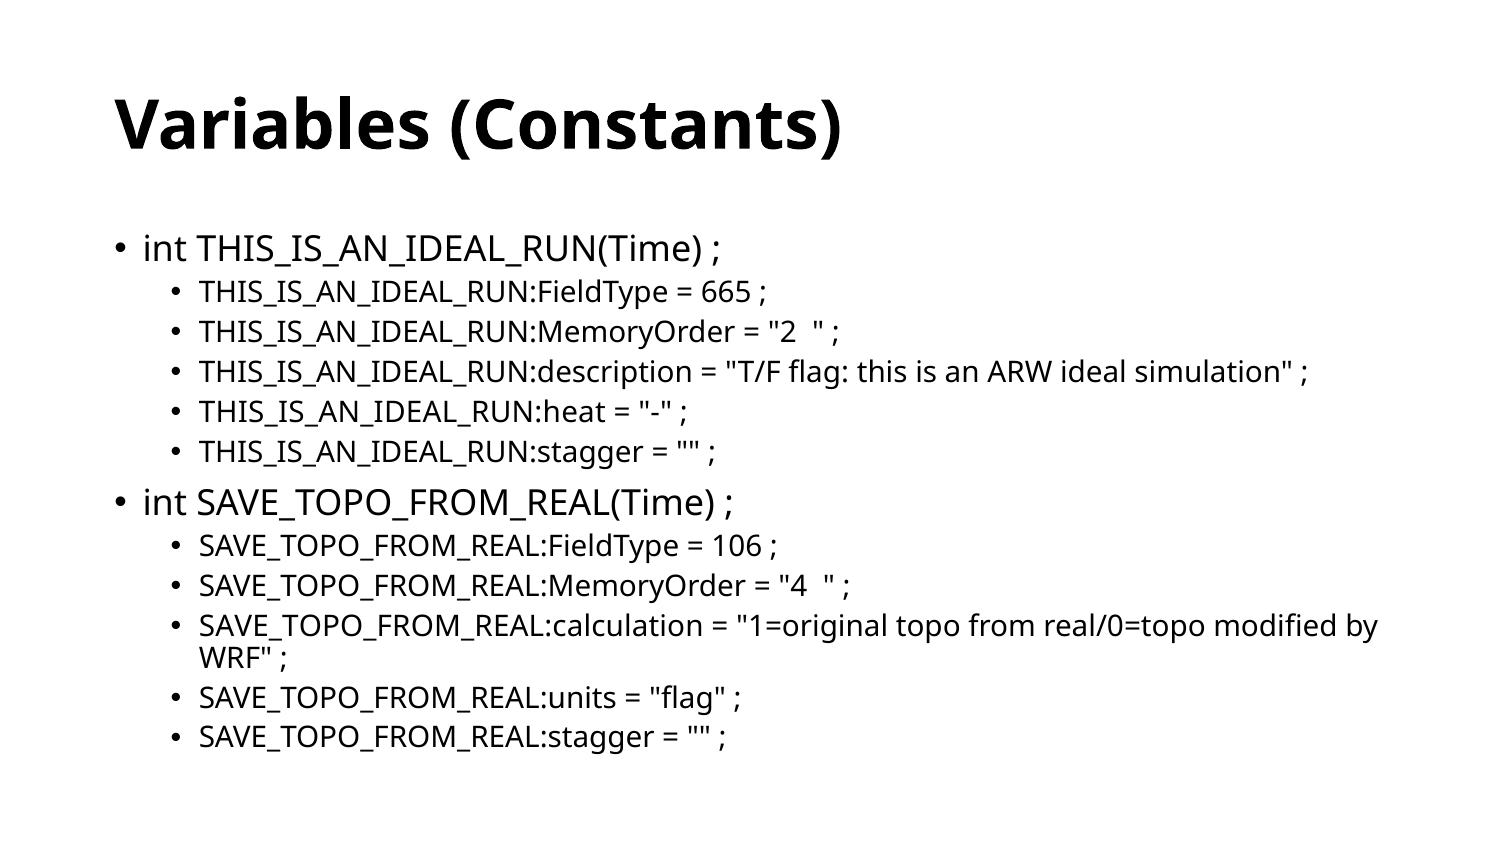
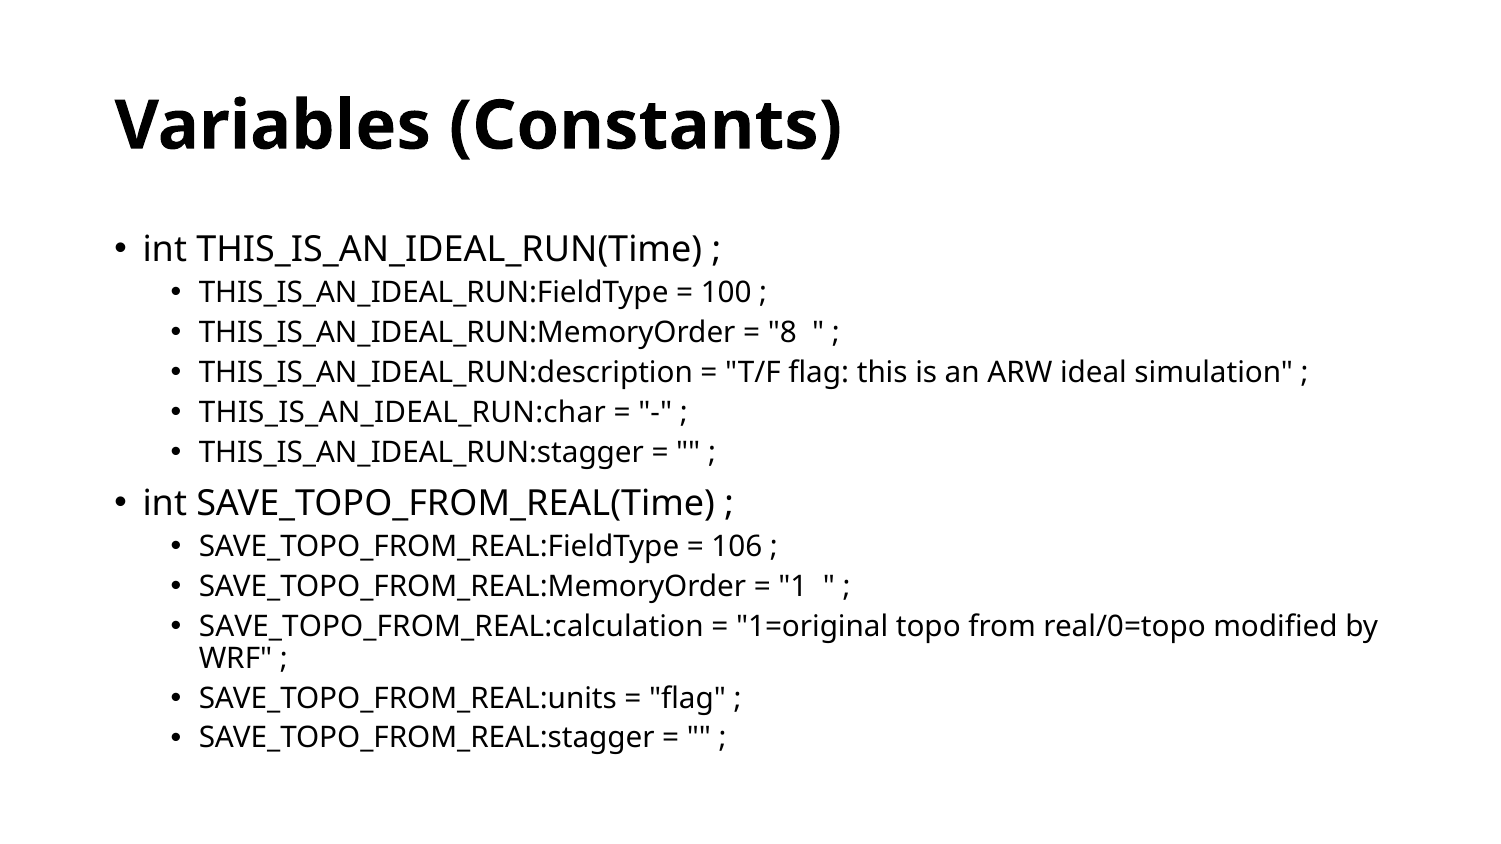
665: 665 -> 100 (726, 293)
2: 2 -> 8 (782, 333)
THIS_IS_AN_IDEAL_RUN:heat: THIS_IS_AN_IDEAL_RUN:heat -> THIS_IS_AN_IDEAL_RUN:char (402, 413)
4: 4 -> 1 (793, 587)
